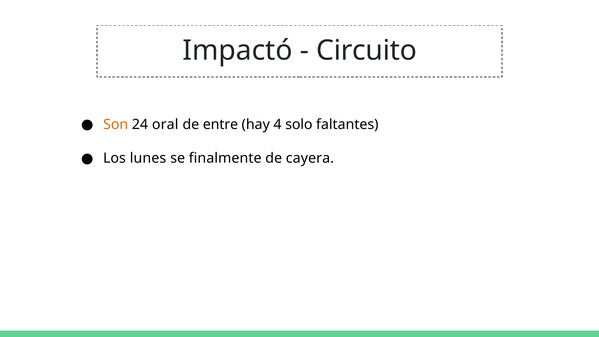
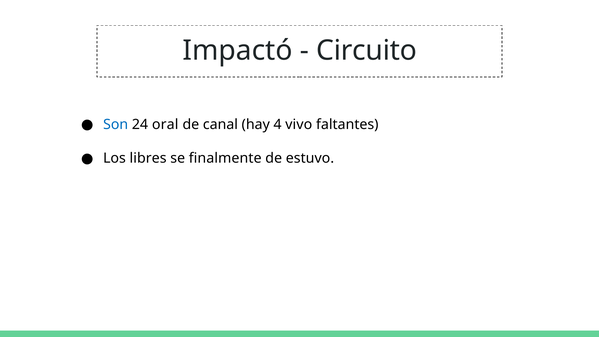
Son colour: orange -> blue (116, 124)
entre: entre -> canal (220, 124)
solo: solo -> vivo (299, 124)
lunes: lunes -> libres (148, 158)
cayera: cayera -> estuvo (310, 158)
